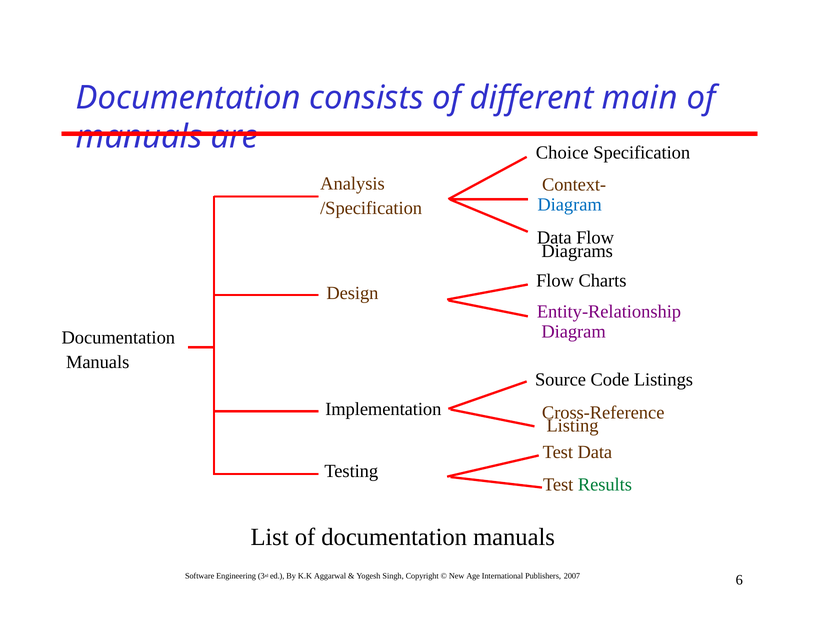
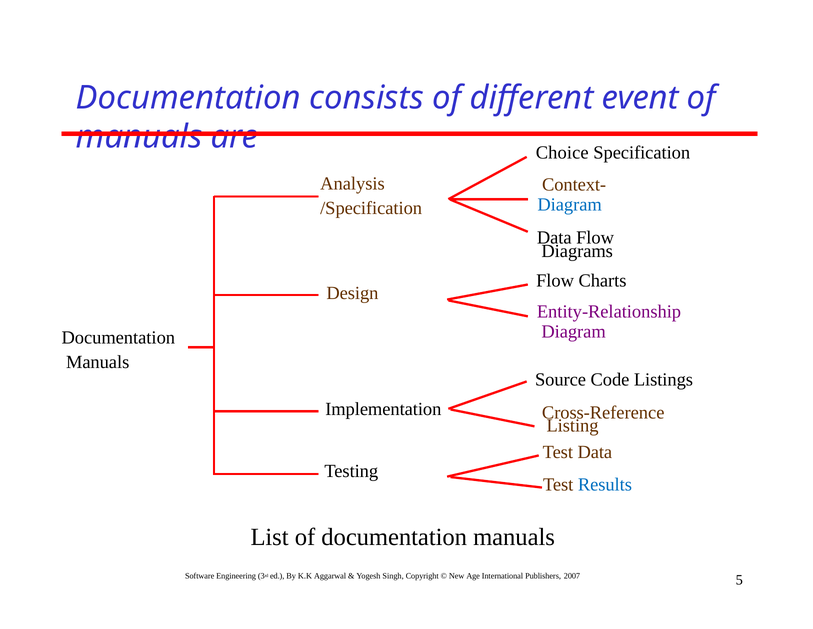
main: main -> event (640, 98)
Results colour: green -> blue (605, 484)
6: 6 -> 5 (739, 579)
